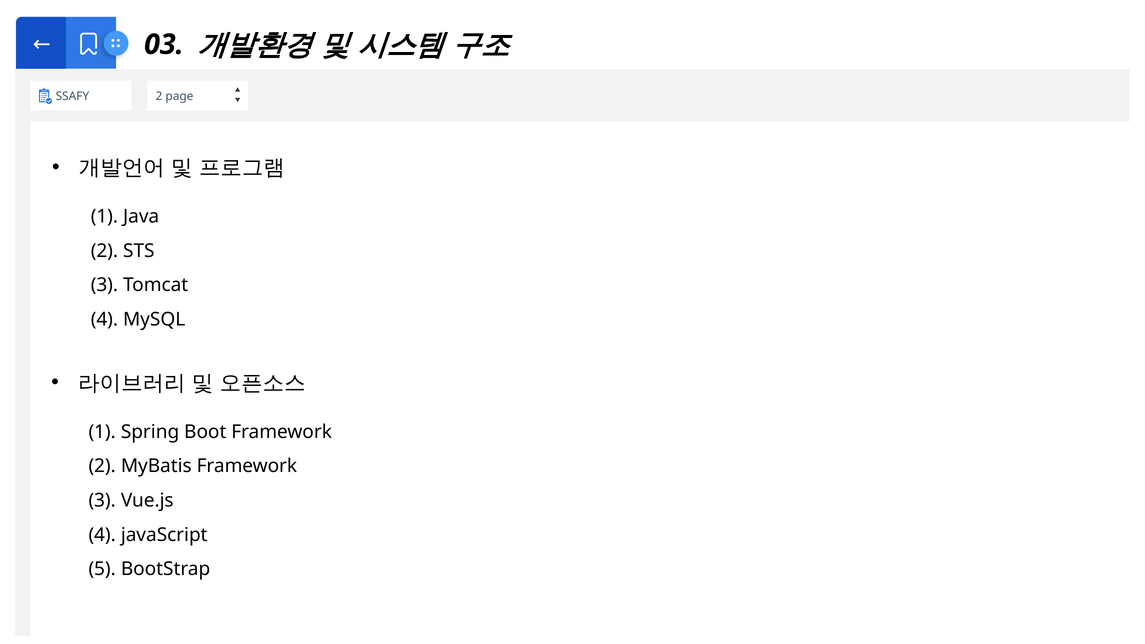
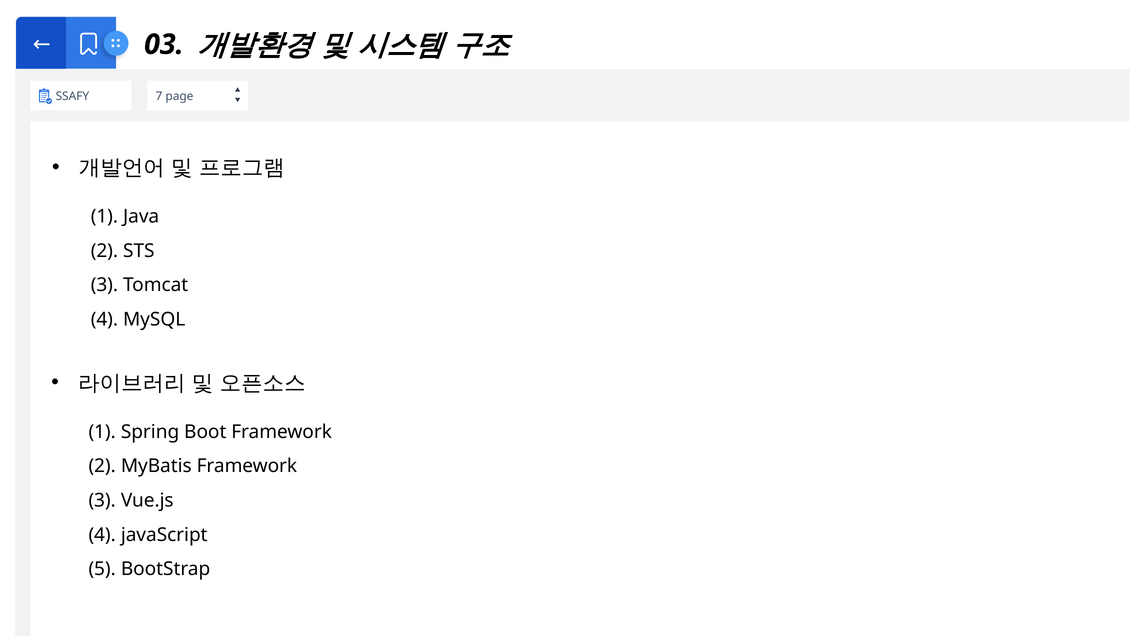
SSAFY 2: 2 -> 7 (159, 96)
